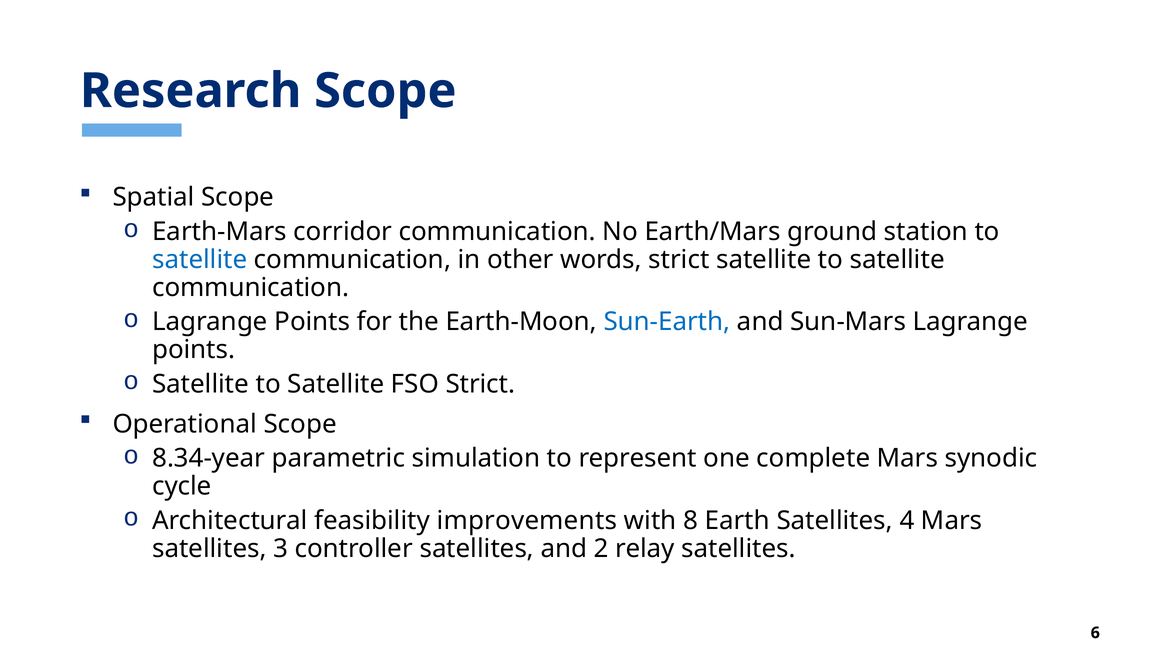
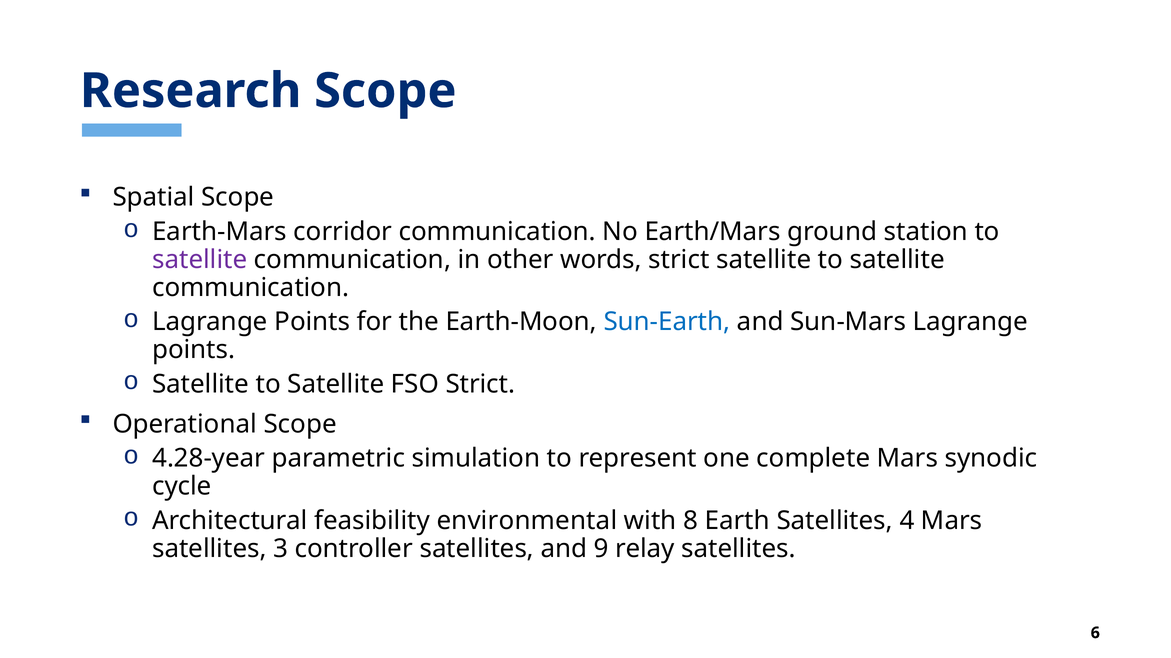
satellite colour: blue -> purple (200, 260)
8.34-year: 8.34-year -> 4.28-year (209, 459)
improvements: improvements -> environmental (527, 521)
2: 2 -> 9 (601, 549)
